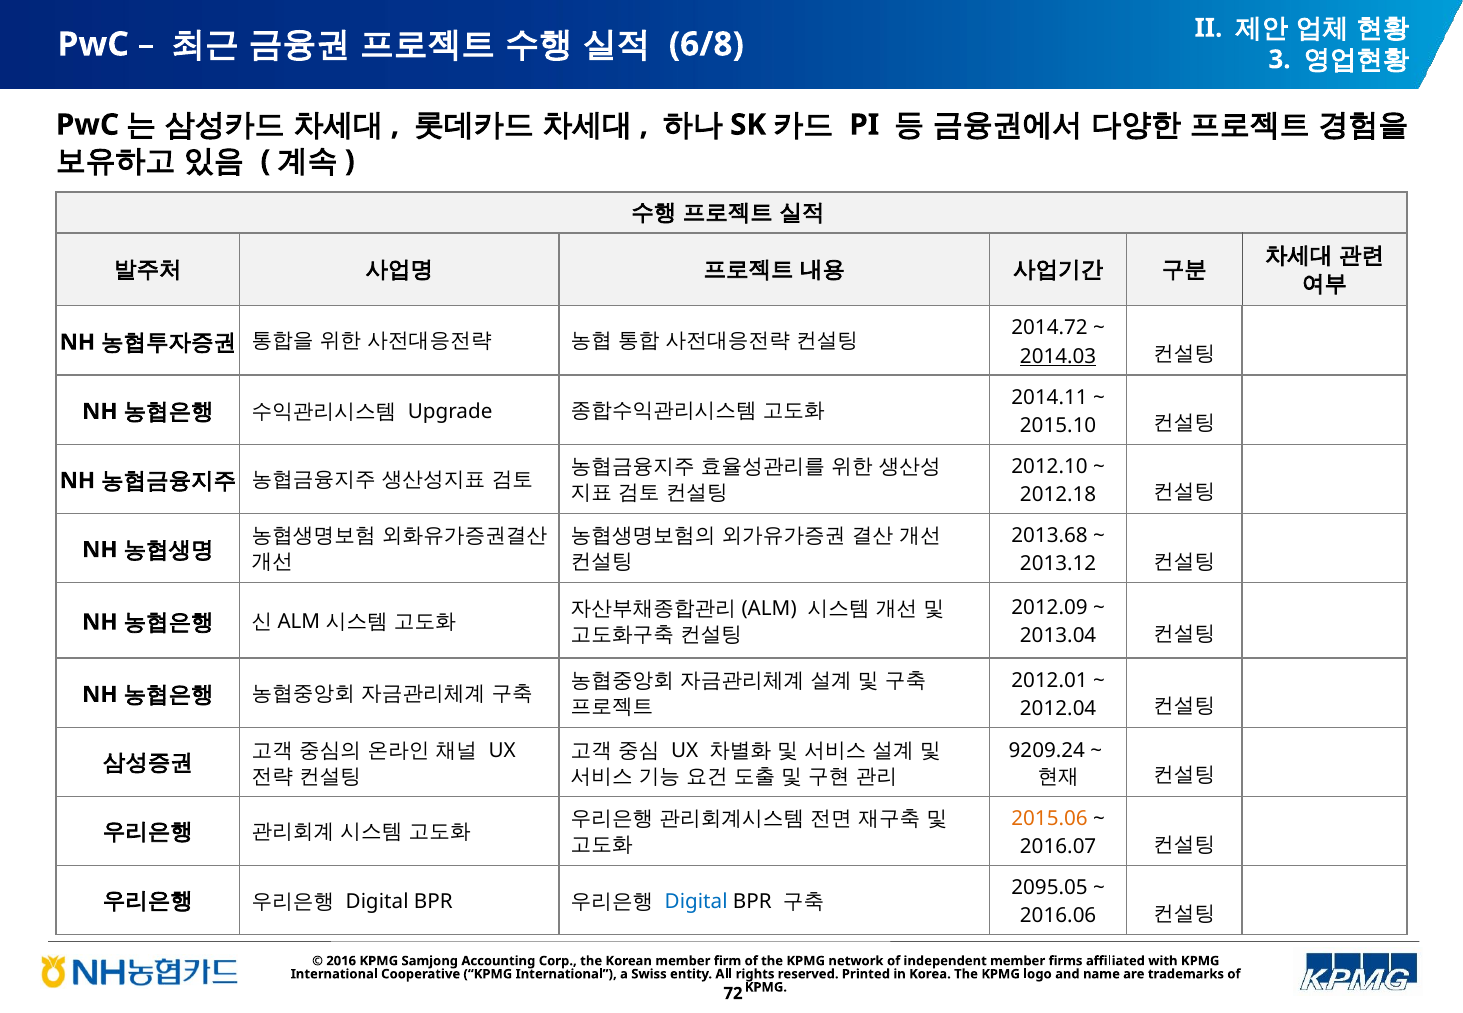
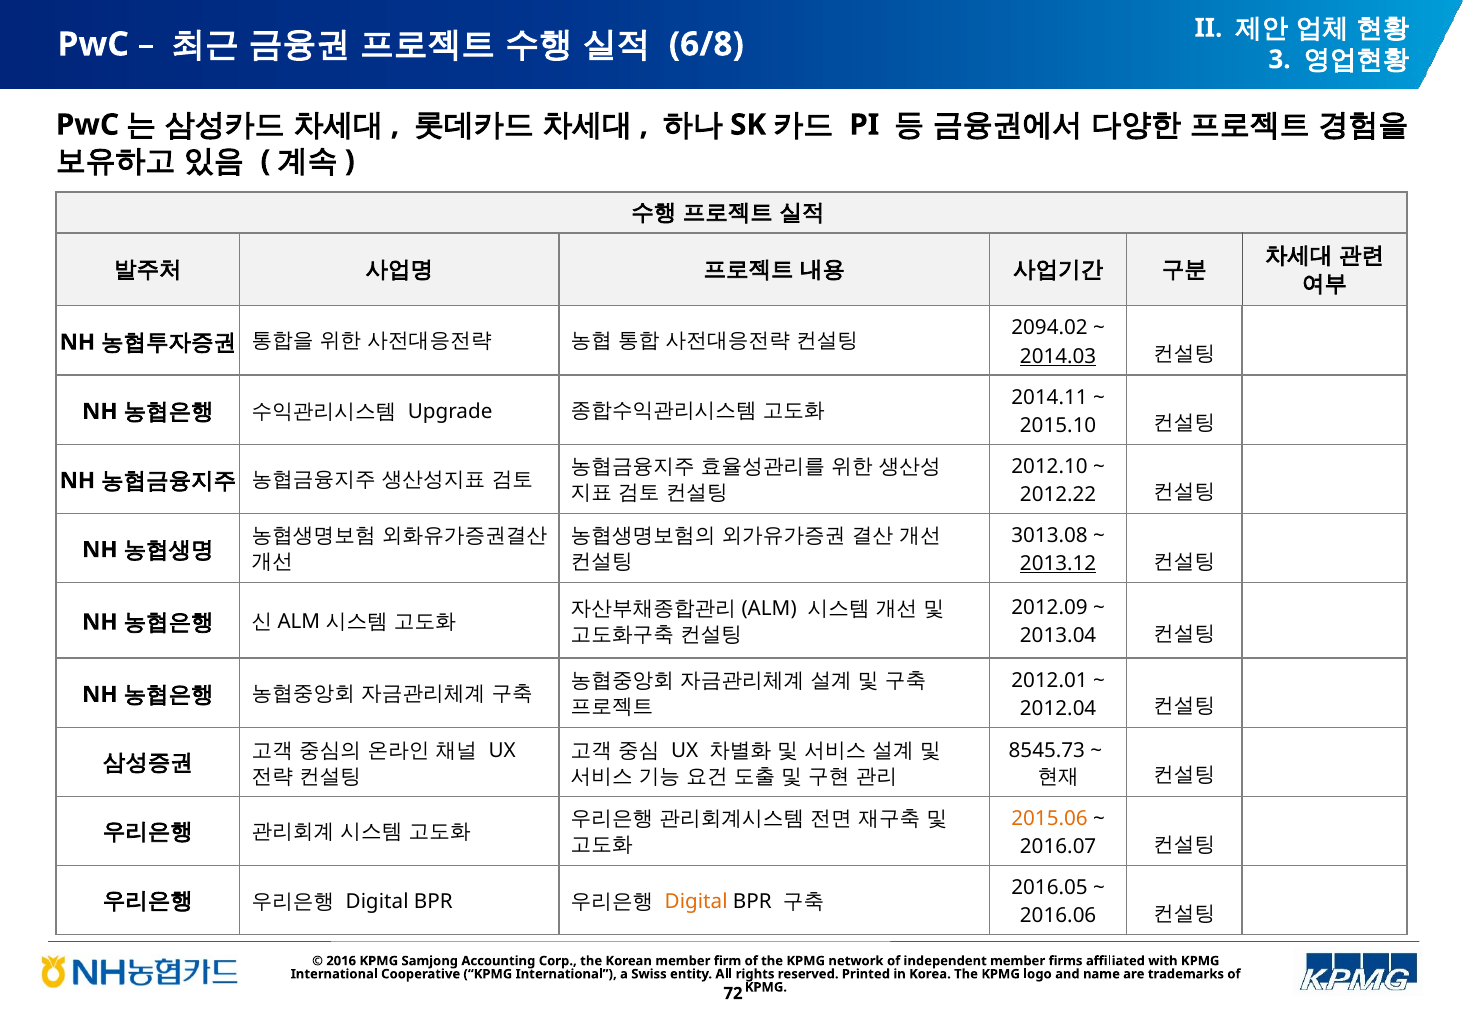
2014.72: 2014.72 -> 2094.02 (1050, 328)
2012.18: 2012.18 -> 2012.22 (1058, 495)
2013.68: 2013.68 -> 3013.08 (1050, 536)
2013.12 underline: none -> present (1058, 564)
9209.24: 9209.24 -> 8545.73 (1047, 750)
2095.05: 2095.05 -> 2016.05 (1050, 888)
Digital colour: blue -> orange (696, 902)
